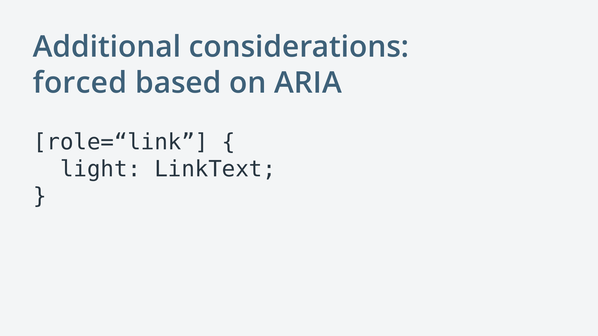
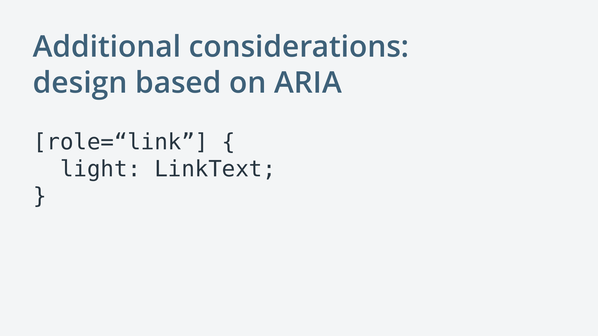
forced: forced -> design (80, 83)
